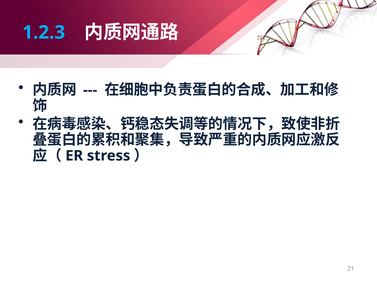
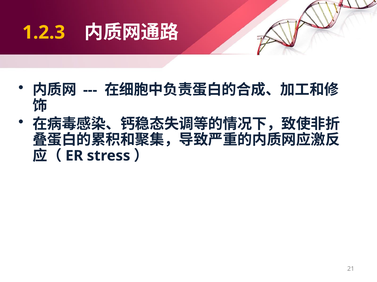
1.2.3 colour: light blue -> yellow (44, 33)
